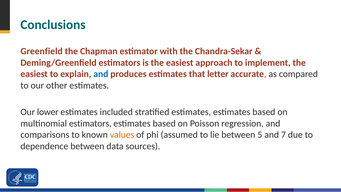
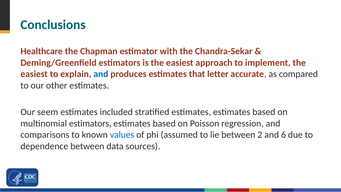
Greenfield: Greenfield -> Healthcare (42, 51)
lower: lower -> seem (48, 112)
values colour: orange -> blue (122, 135)
5: 5 -> 2 (260, 135)
7: 7 -> 6 (283, 135)
